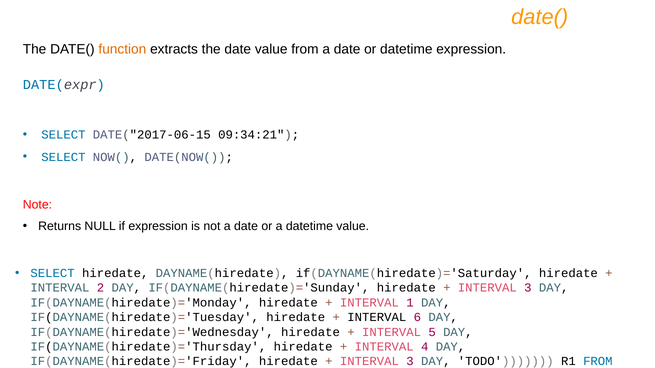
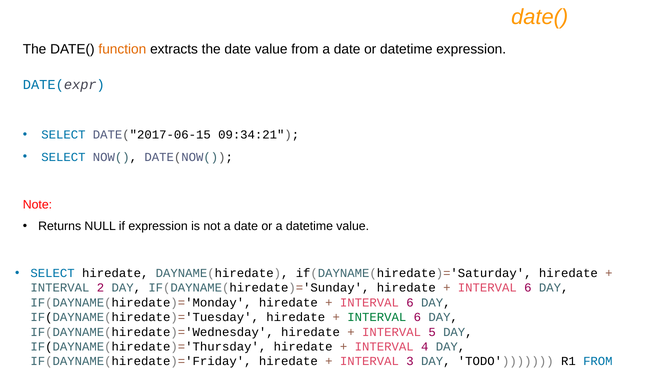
3: 3 -> 6 (528, 288)
1: 1 -> 6 (410, 303)
INTERVAL colour: black -> green (377, 318)
